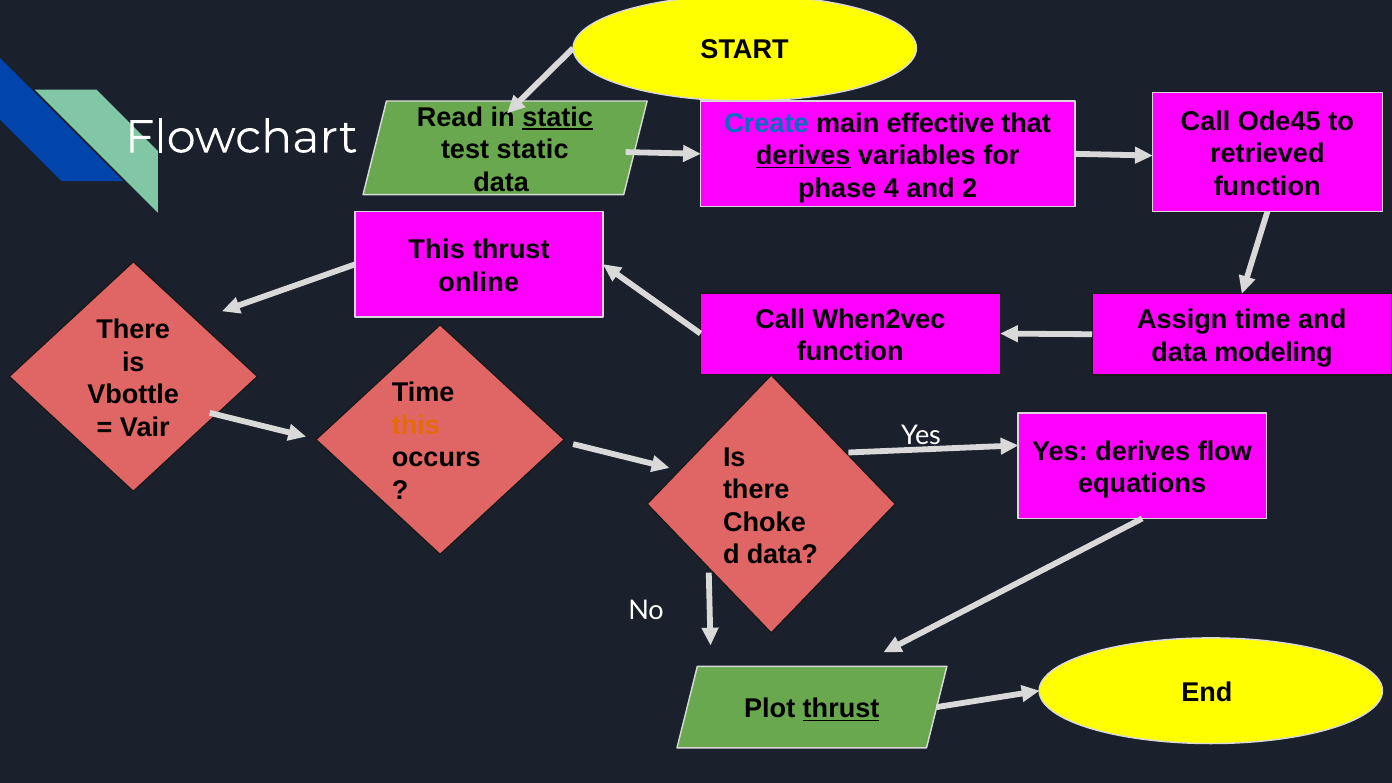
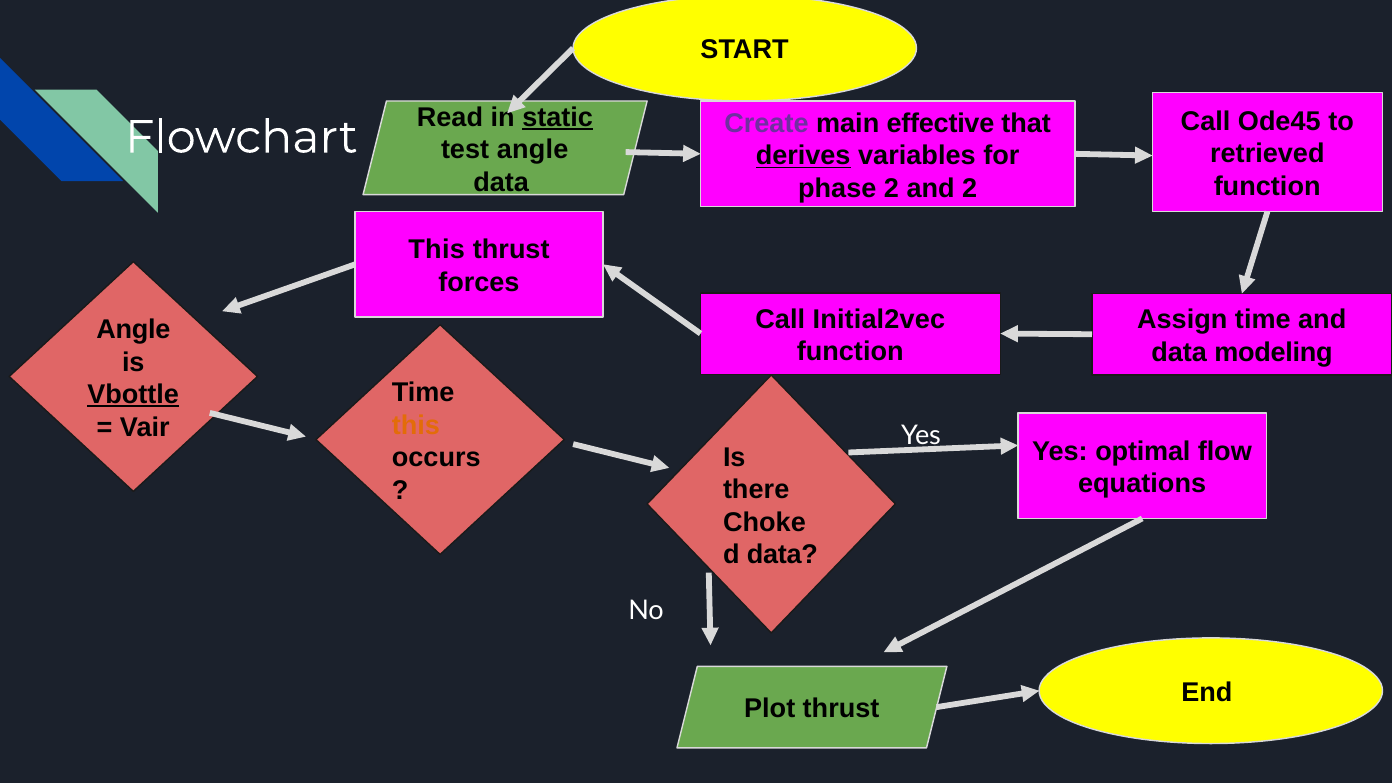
Create colour: blue -> purple (766, 123)
test static: static -> angle (533, 150)
phase 4: 4 -> 2 (891, 188)
online: online -> forces (479, 283)
When2vec: When2vec -> Initial2vec (879, 319)
There: There -> Angle (133, 330)
Vbottle underline: none -> present (133, 395)
Yes derives: derives -> optimal (1143, 451)
thrust underline: present -> none (841, 709)
